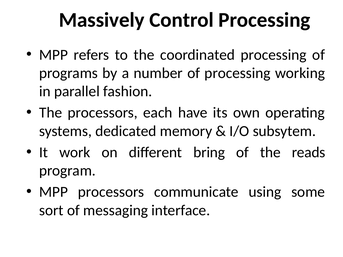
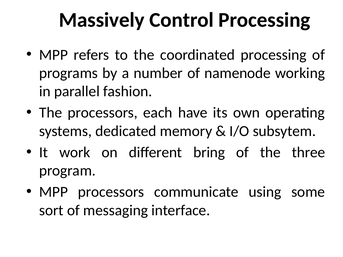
of processing: processing -> namenode (238, 73)
reads: reads -> three (309, 152)
